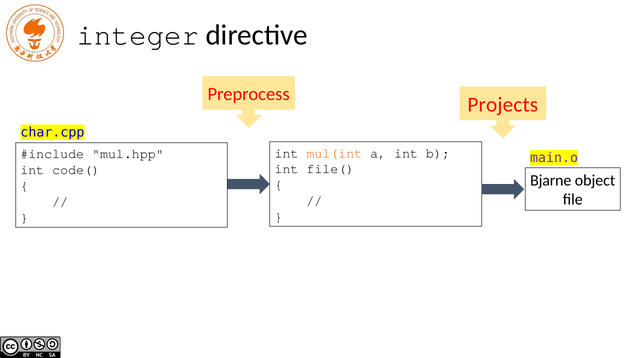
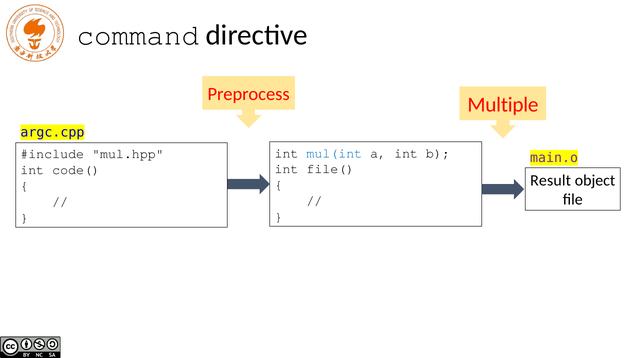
integer: integer -> command (138, 35)
Projects: Projects -> Multiple (503, 105)
char.cpp: char.cpp -> argc.cpp (52, 132)
mul(int colour: orange -> blue (334, 153)
Bjarne: Bjarne -> Result (551, 180)
